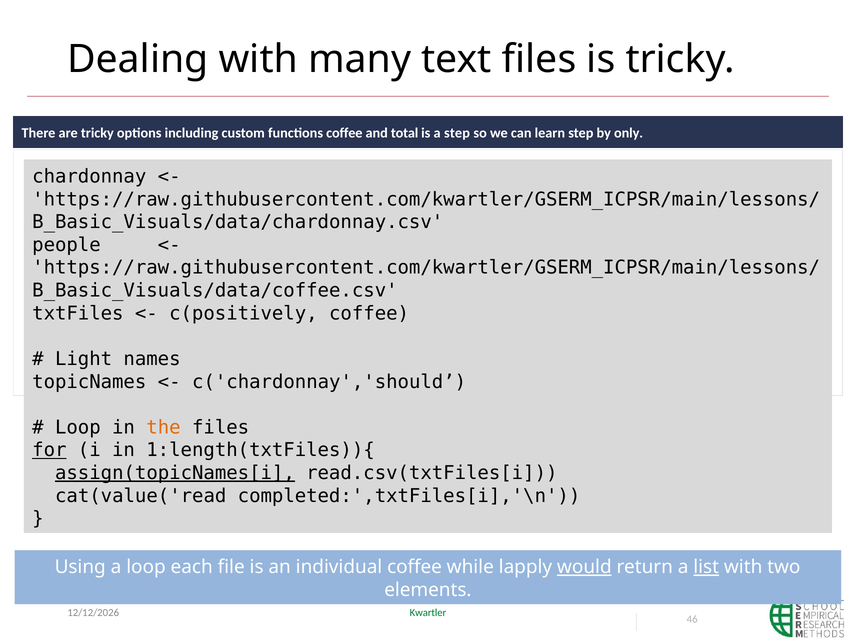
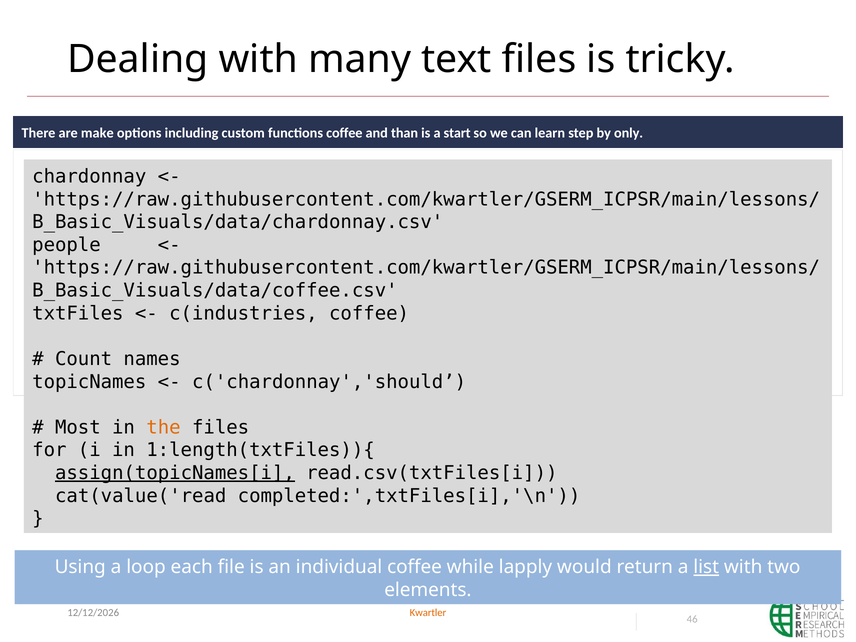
are tricky: tricky -> make (97, 133)
total: total -> than (405, 133)
a step: step -> start (457, 133)
c(positively: c(positively -> c(industries (243, 313)
Light: Light -> Count (84, 359)
Loop: Loop -> Most (78, 427)
for underline: present -> none (49, 450)
would underline: present -> none (584, 567)
Kwartler colour: green -> orange (428, 613)
